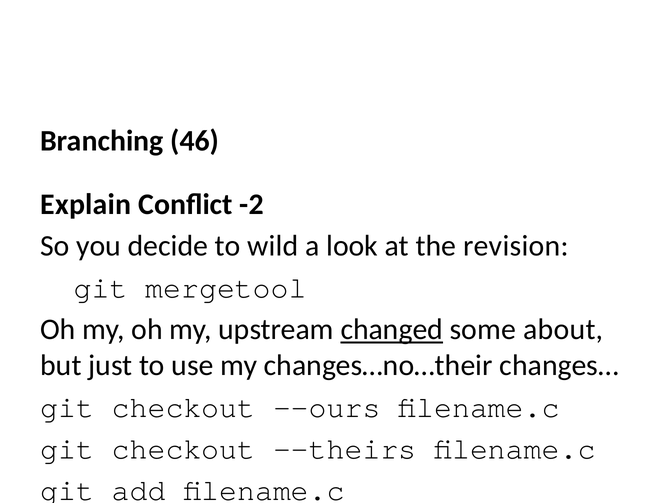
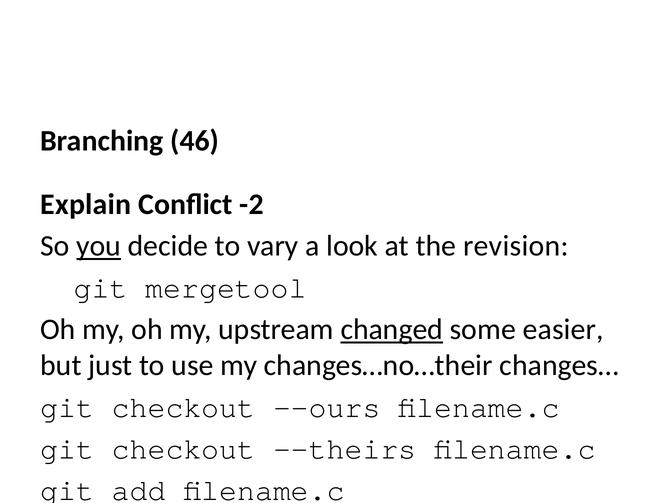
you underline: none -> present (99, 246)
wild: wild -> vary (273, 246)
about: about -> easier (563, 330)
